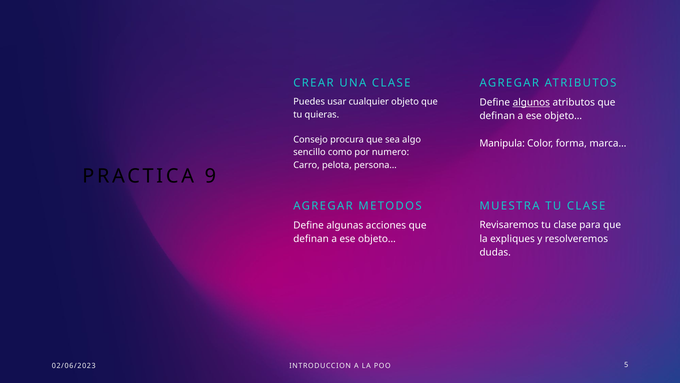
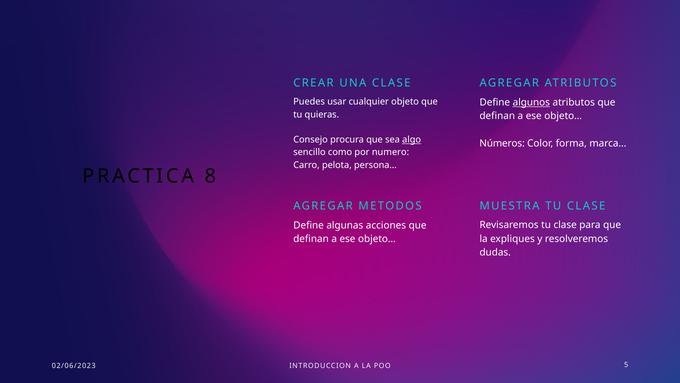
algo underline: none -> present (412, 140)
Manipula: Manipula -> Números (502, 143)
9: 9 -> 8 (210, 176)
